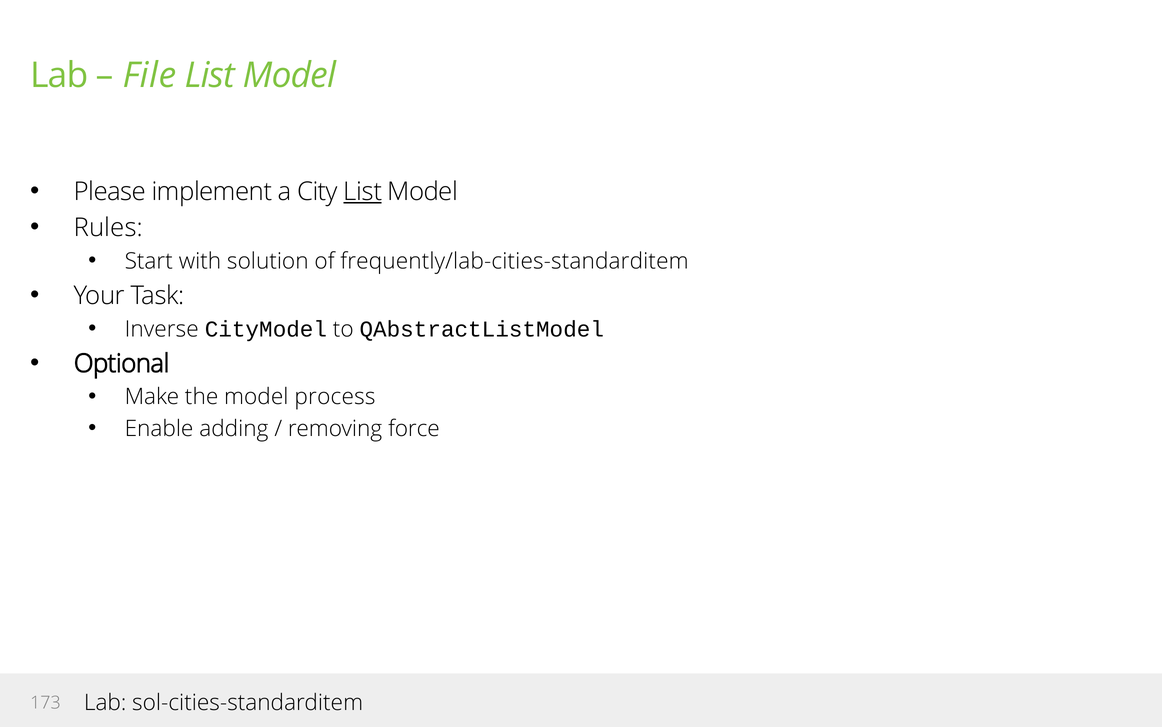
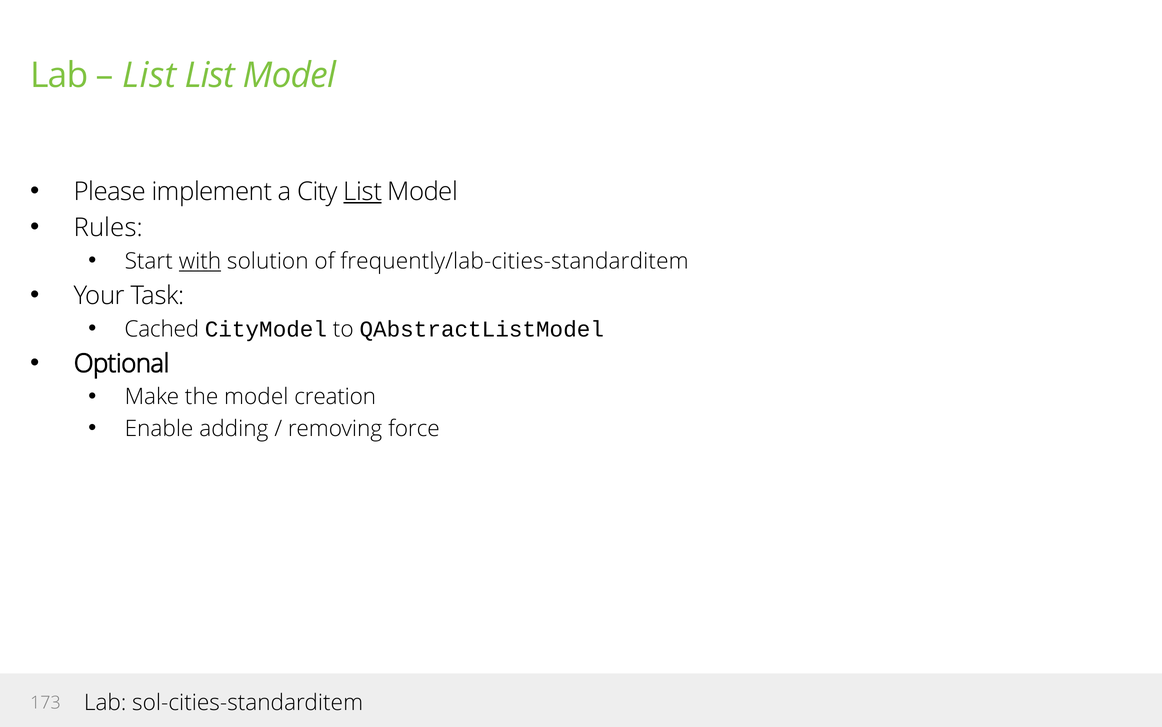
File: File -> List (149, 75)
with underline: none -> present (200, 261)
Inverse: Inverse -> Cached (162, 329)
process: process -> creation (335, 397)
